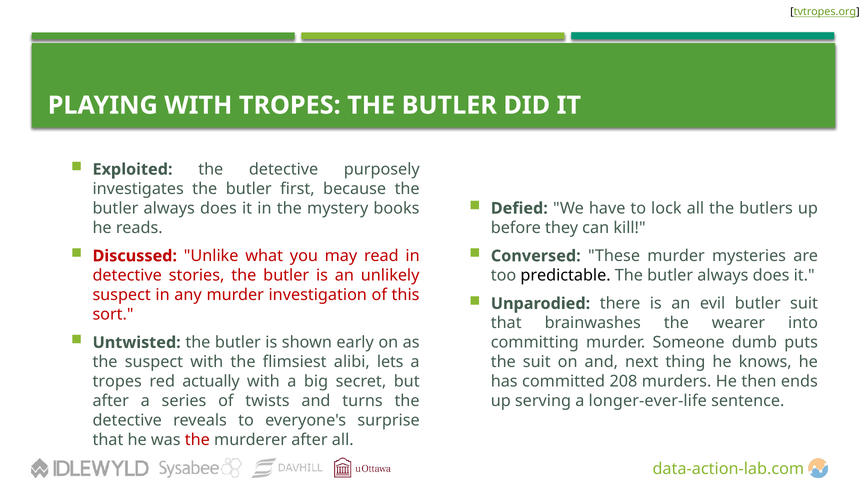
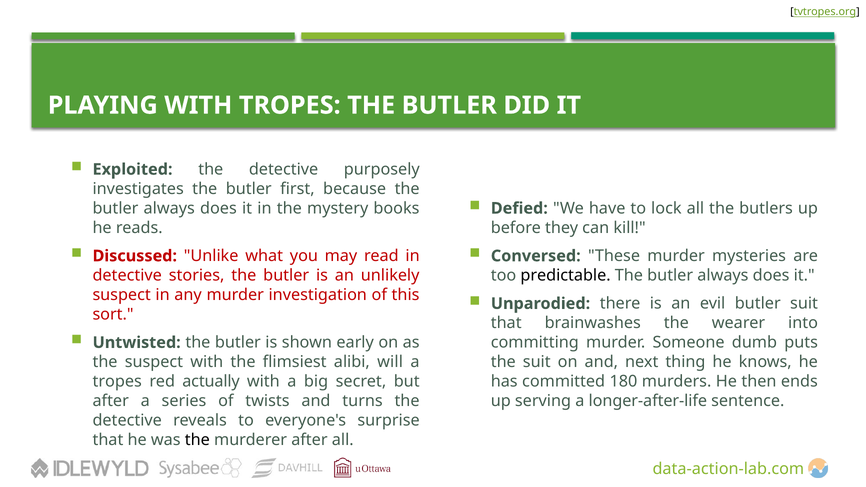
lets: lets -> will (390, 362)
208: 208 -> 180 (623, 382)
longer-ever-life: longer-ever-life -> longer-after-life (648, 401)
the colour: red -> black (197, 440)
